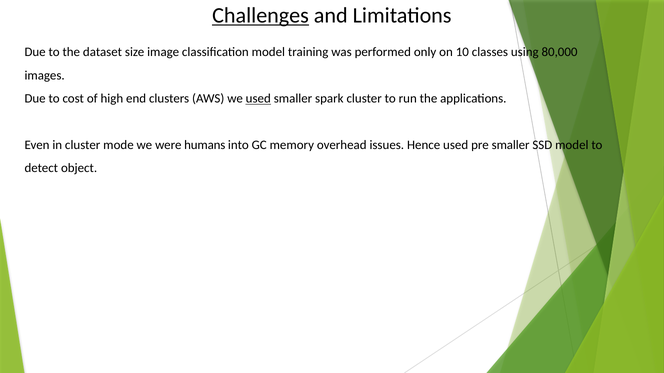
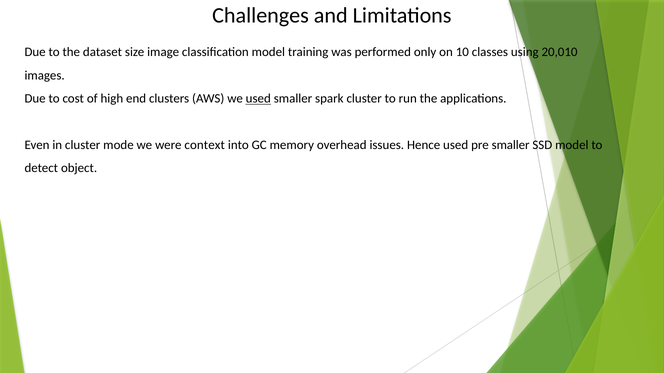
Challenges underline: present -> none (261, 15)
80,000: 80,000 -> 20,010 (560, 52)
humans: humans -> context (205, 145)
